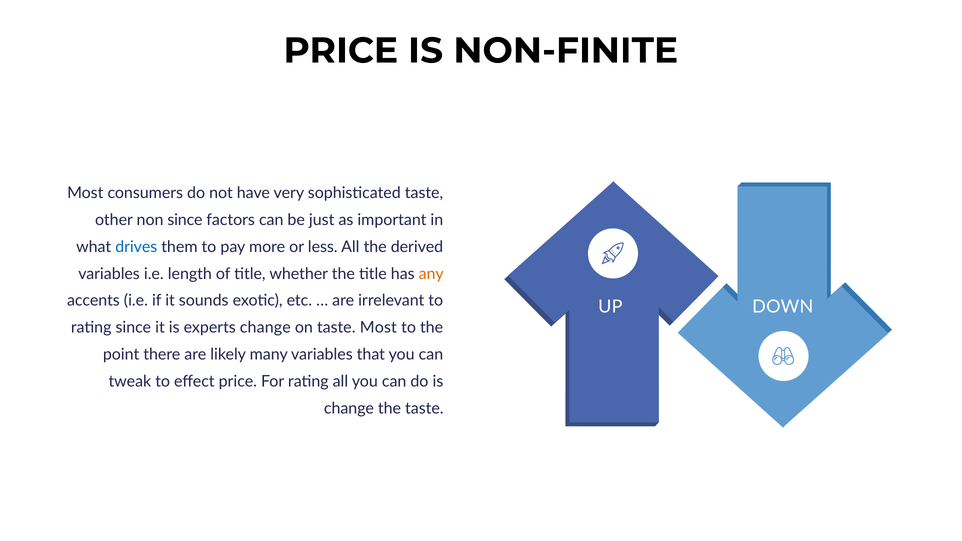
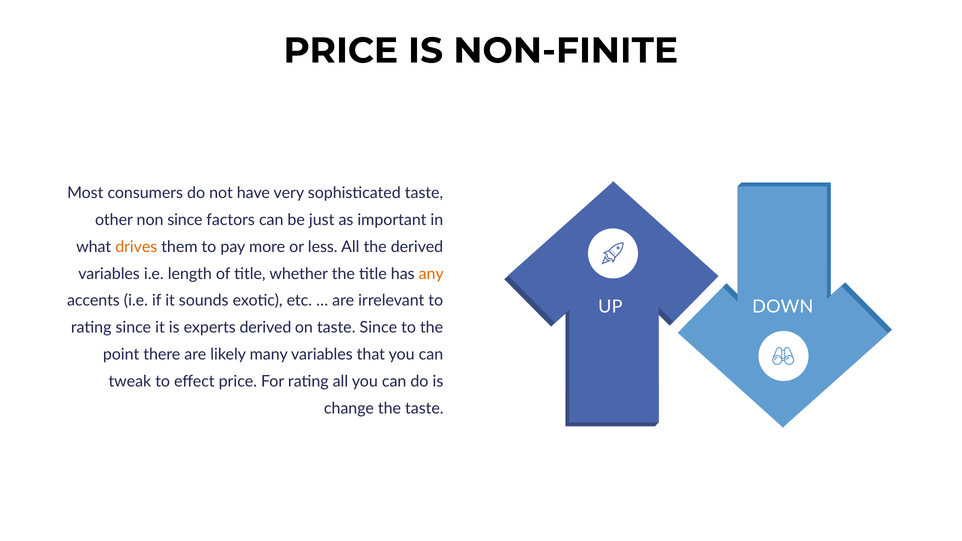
drives colour: blue -> orange (136, 247)
experts change: change -> derived (265, 328)
taste Most: Most -> Since (378, 328)
